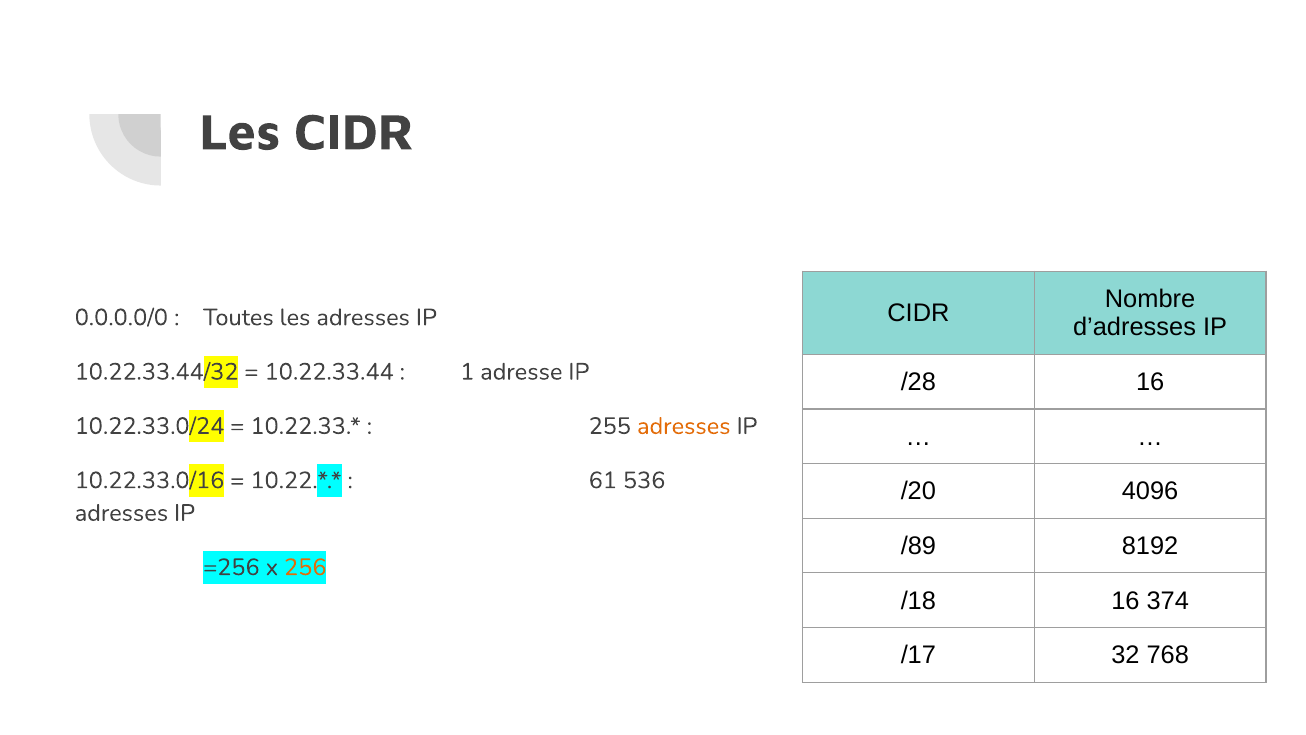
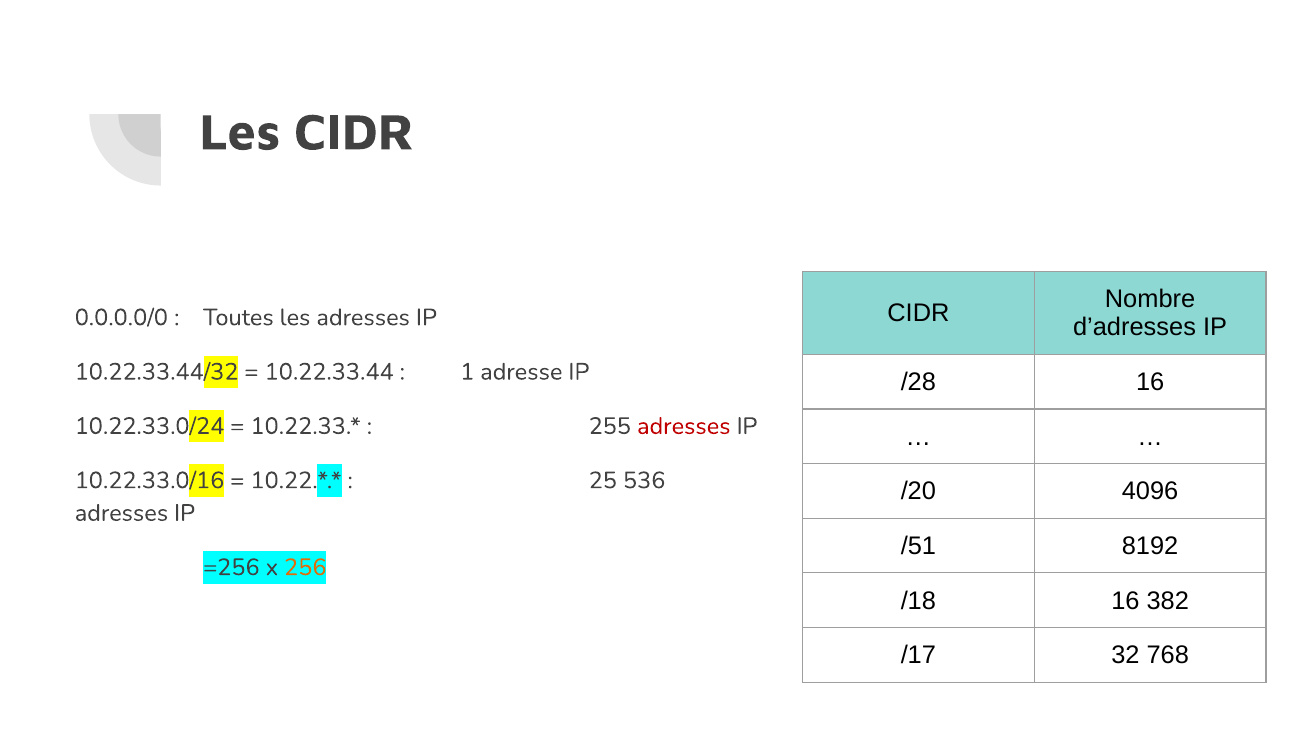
adresses colour: orange -> red (684, 426)
61: 61 -> 25 (603, 480)
/89: /89 -> /51 (918, 546)
374: 374 -> 382 (1168, 600)
